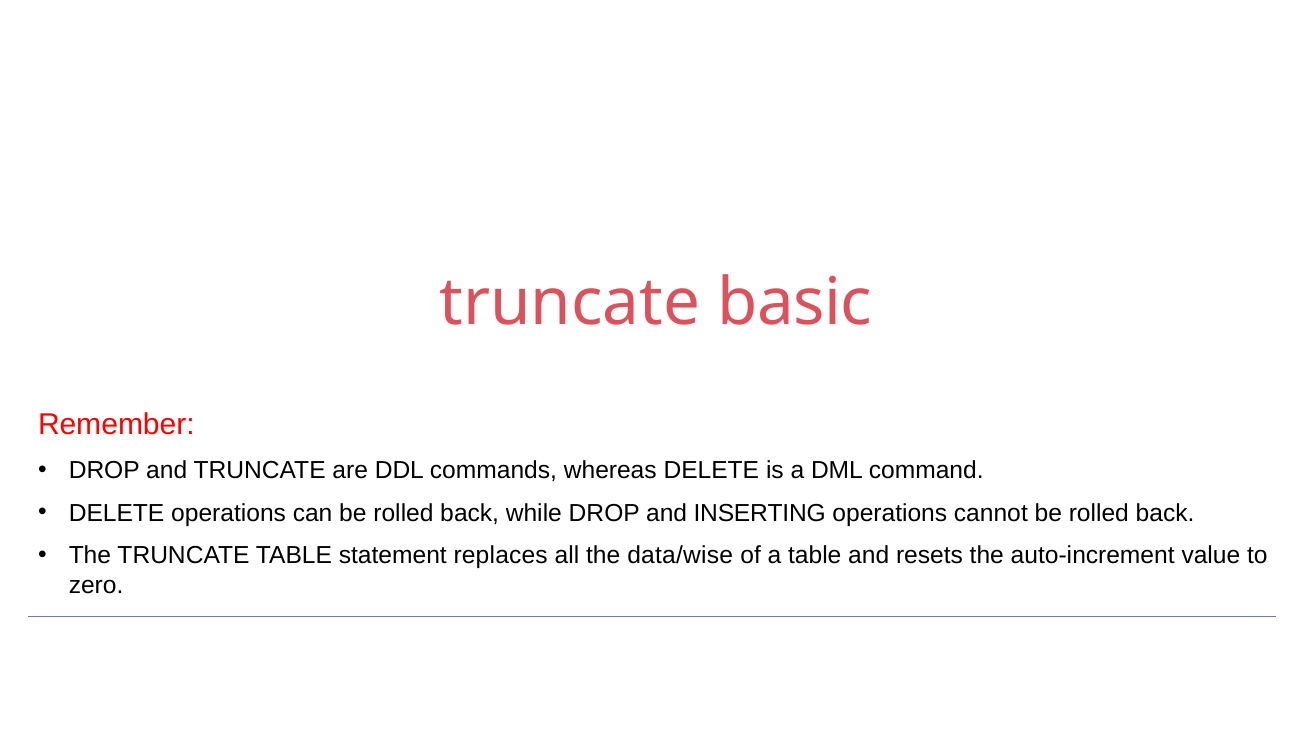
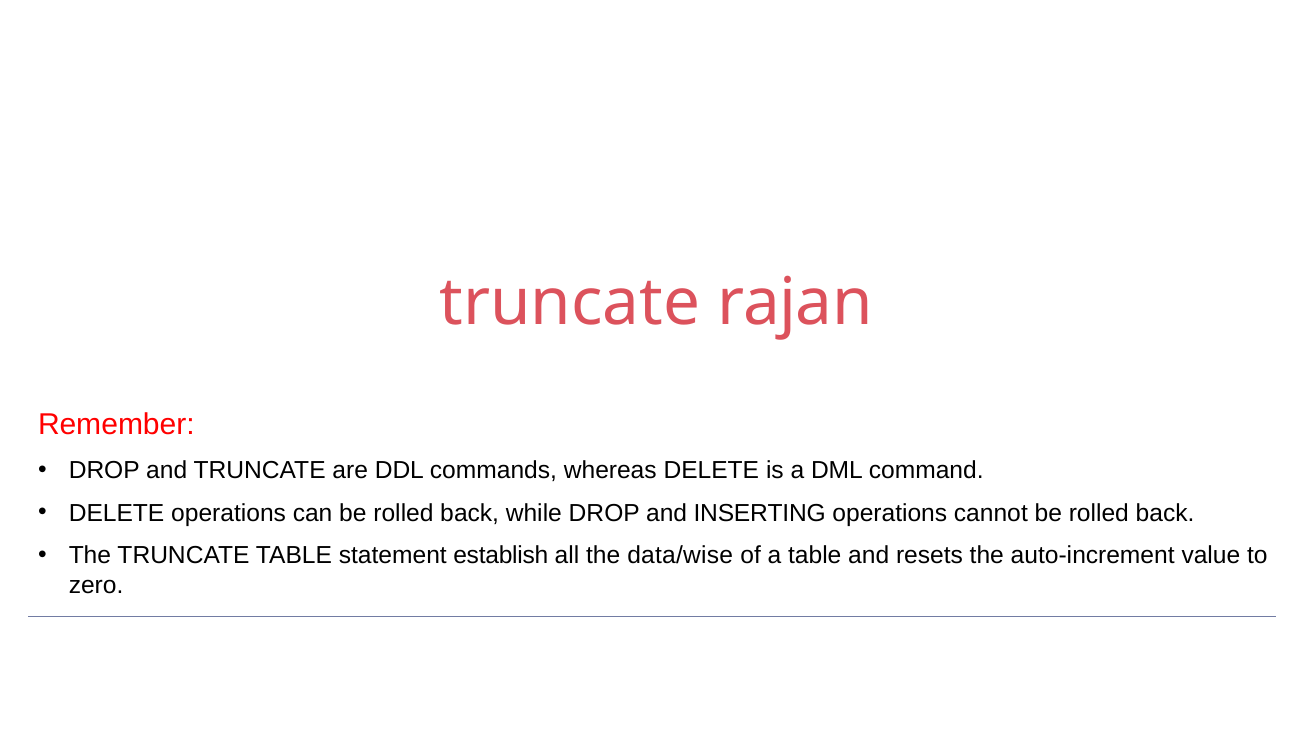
basic: basic -> rajan (795, 303)
replaces: replaces -> establish (501, 556)
